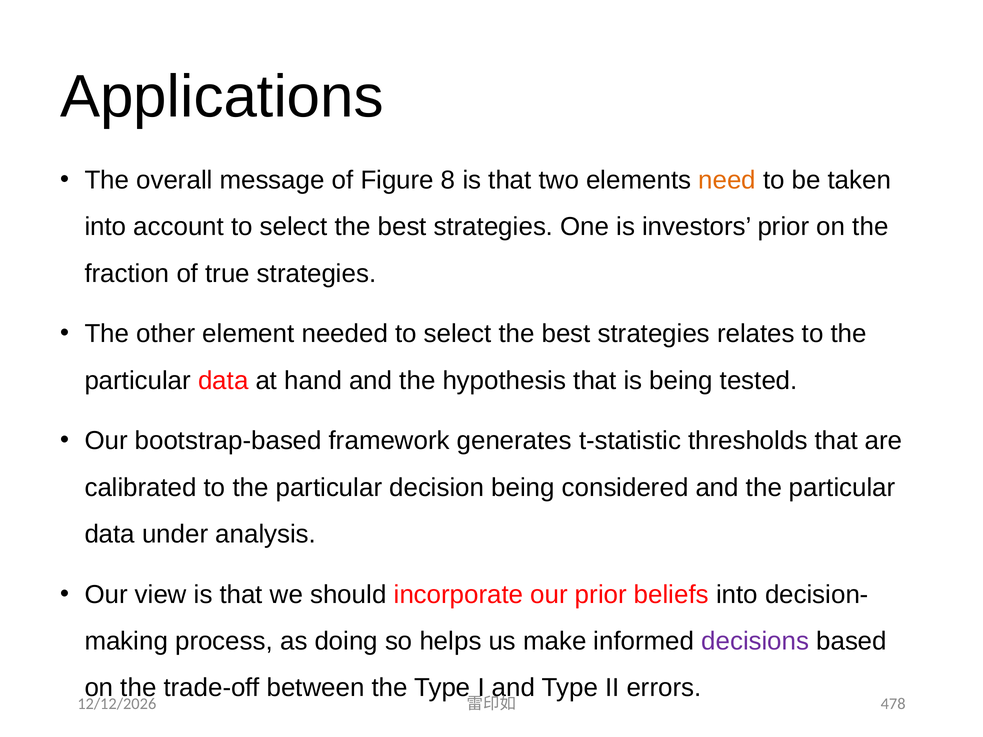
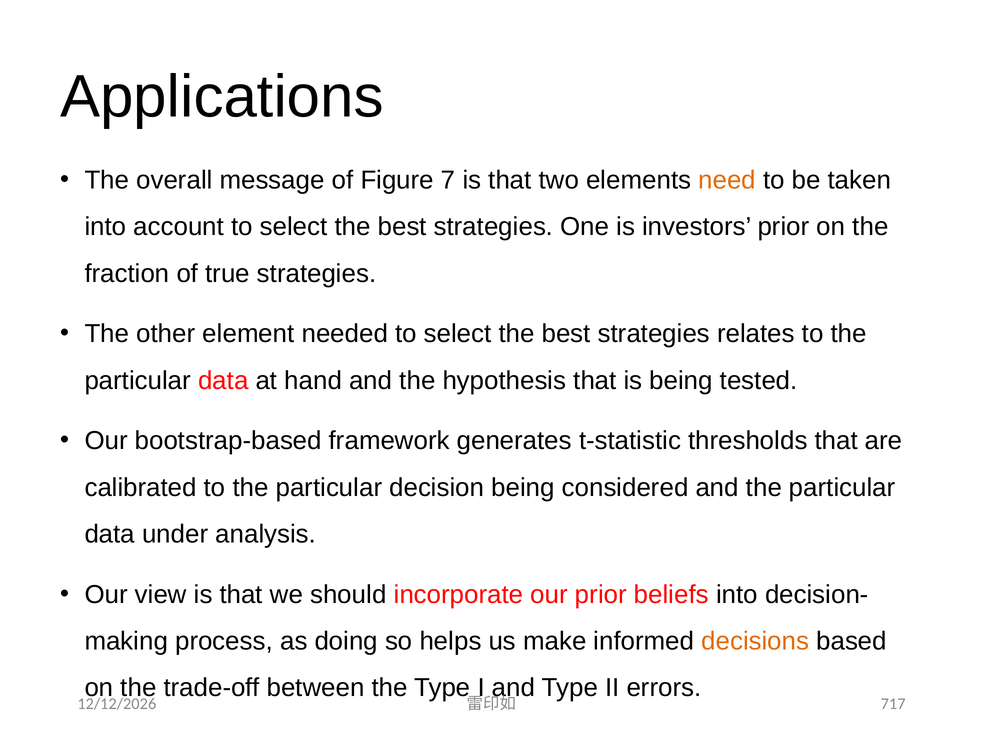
8: 8 -> 7 (448, 180)
decisions colour: purple -> orange (755, 641)
478: 478 -> 717 (893, 704)
